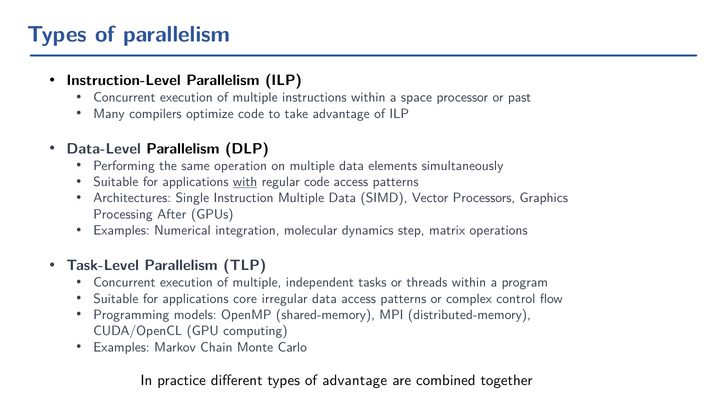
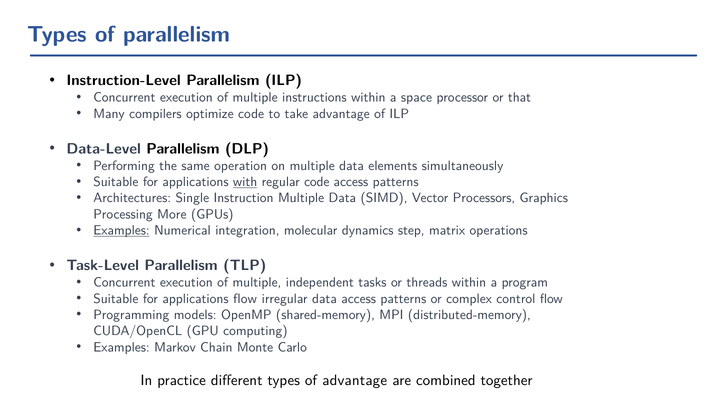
past: past -> that (519, 97)
After: After -> More (172, 214)
Examples underline: none -> present (122, 230)
applications core: core -> flow (245, 299)
